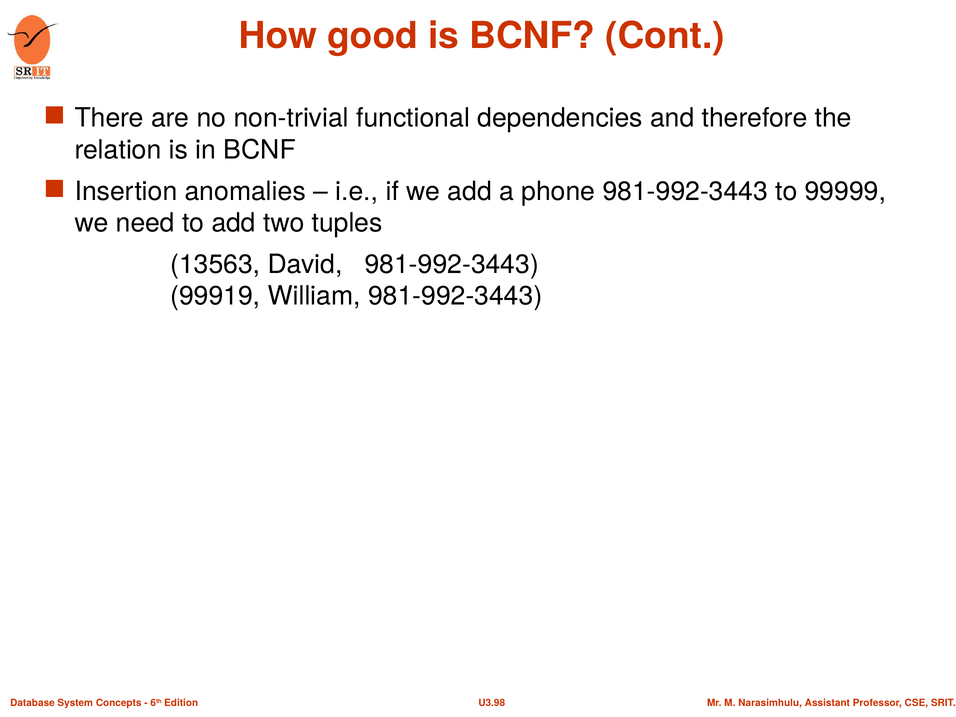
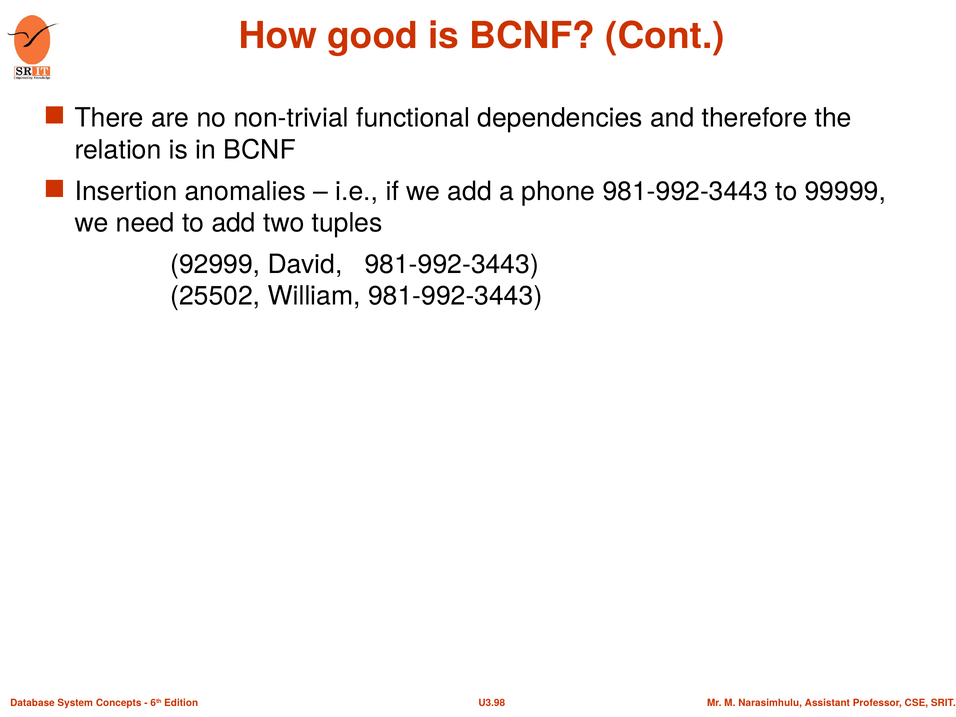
13563: 13563 -> 92999 (215, 264)
99919: 99919 -> 25502 (215, 296)
